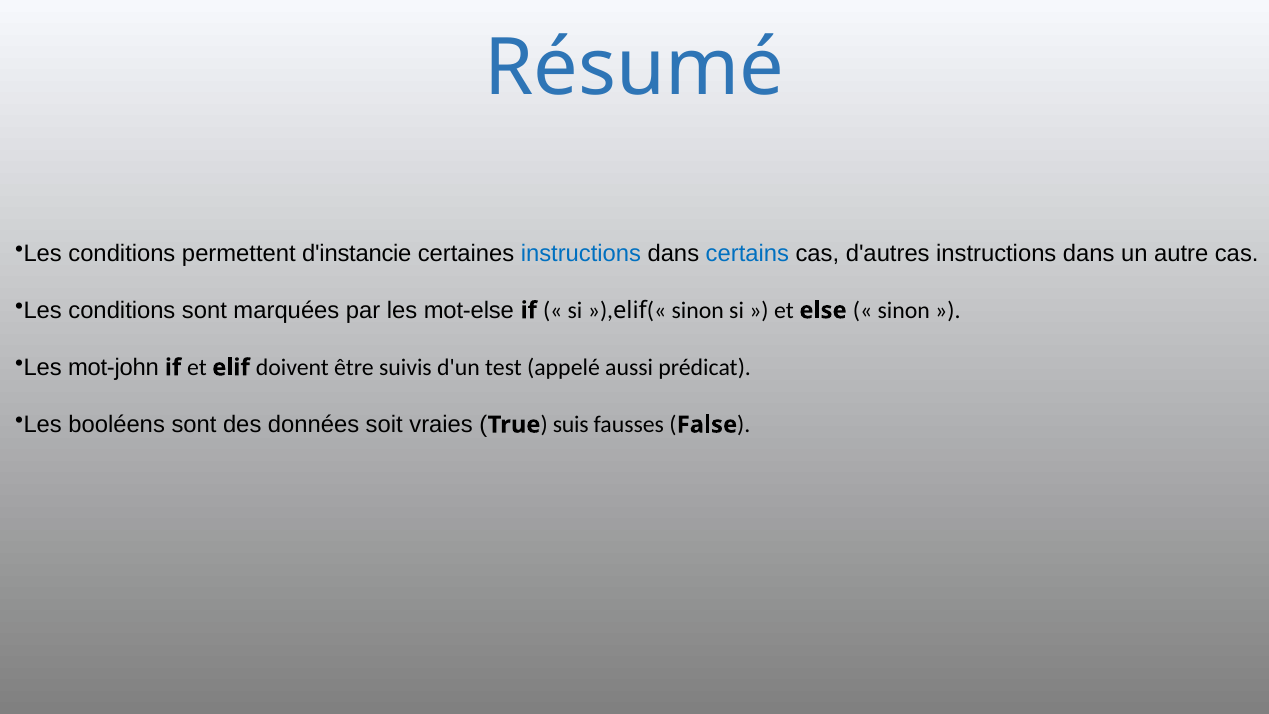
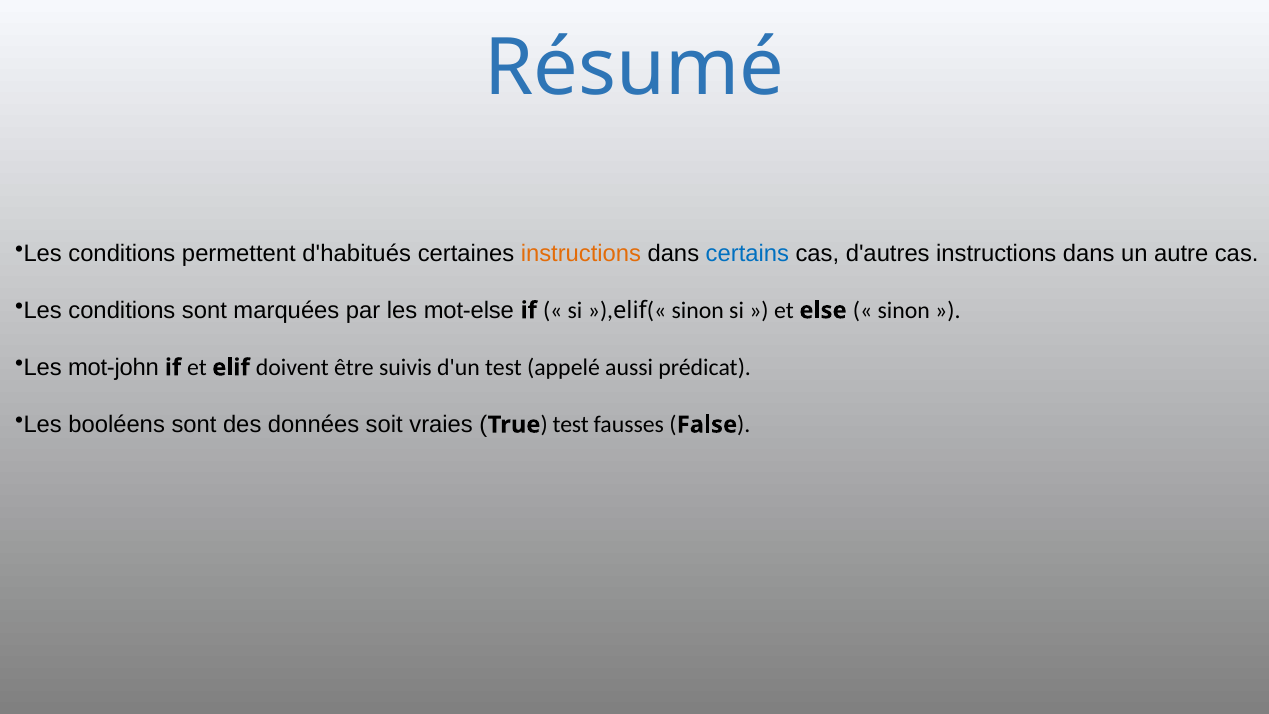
d'instancie: d'instancie -> d'habitués (357, 253)
instructions colour: blue -> orange (581, 253)
suis: suis -> test (571, 425)
